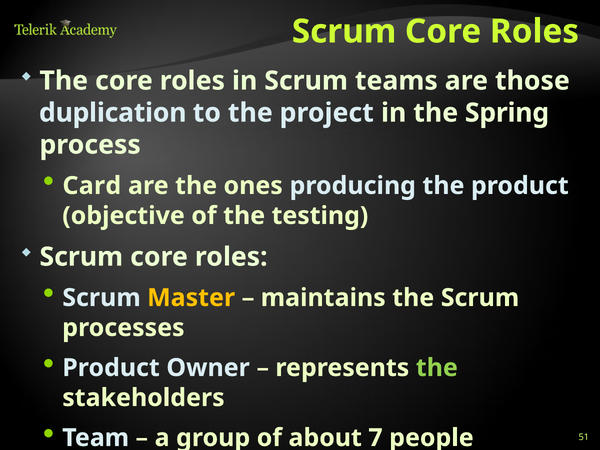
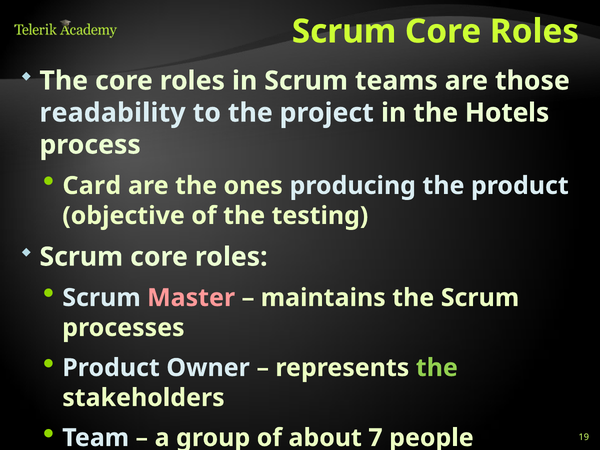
duplication: duplication -> readability (113, 113)
Spring: Spring -> Hotels (507, 113)
Master colour: yellow -> pink (191, 298)
51: 51 -> 19 (584, 437)
